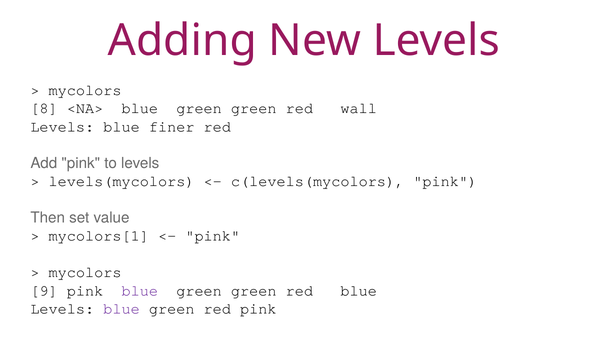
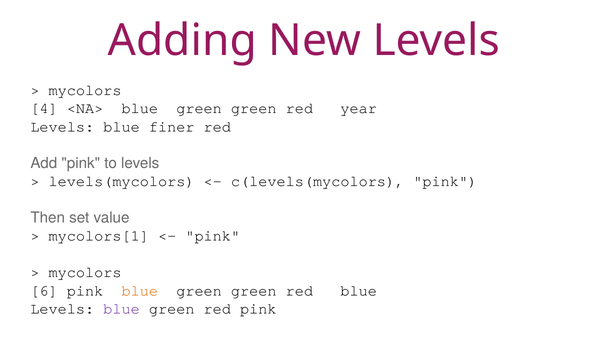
8: 8 -> 4 (44, 108)
wall: wall -> year (359, 108)
9: 9 -> 6 (44, 291)
blue colour: purple -> orange (140, 291)
